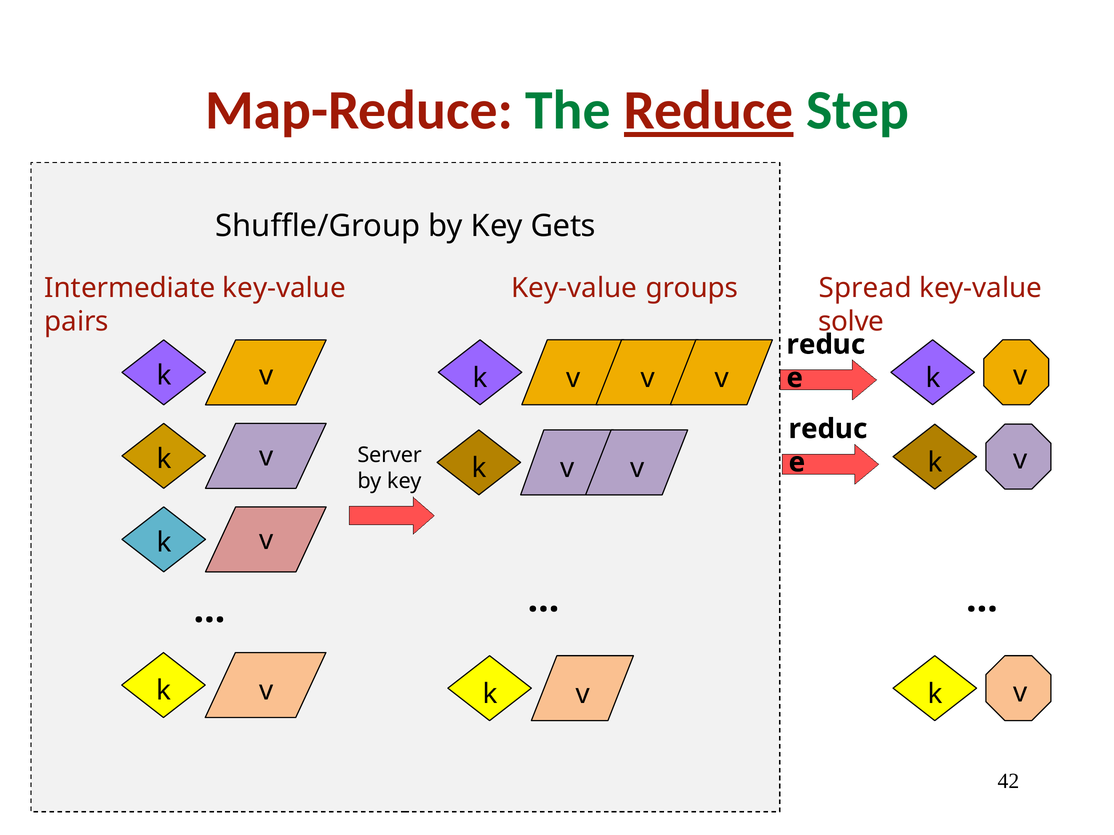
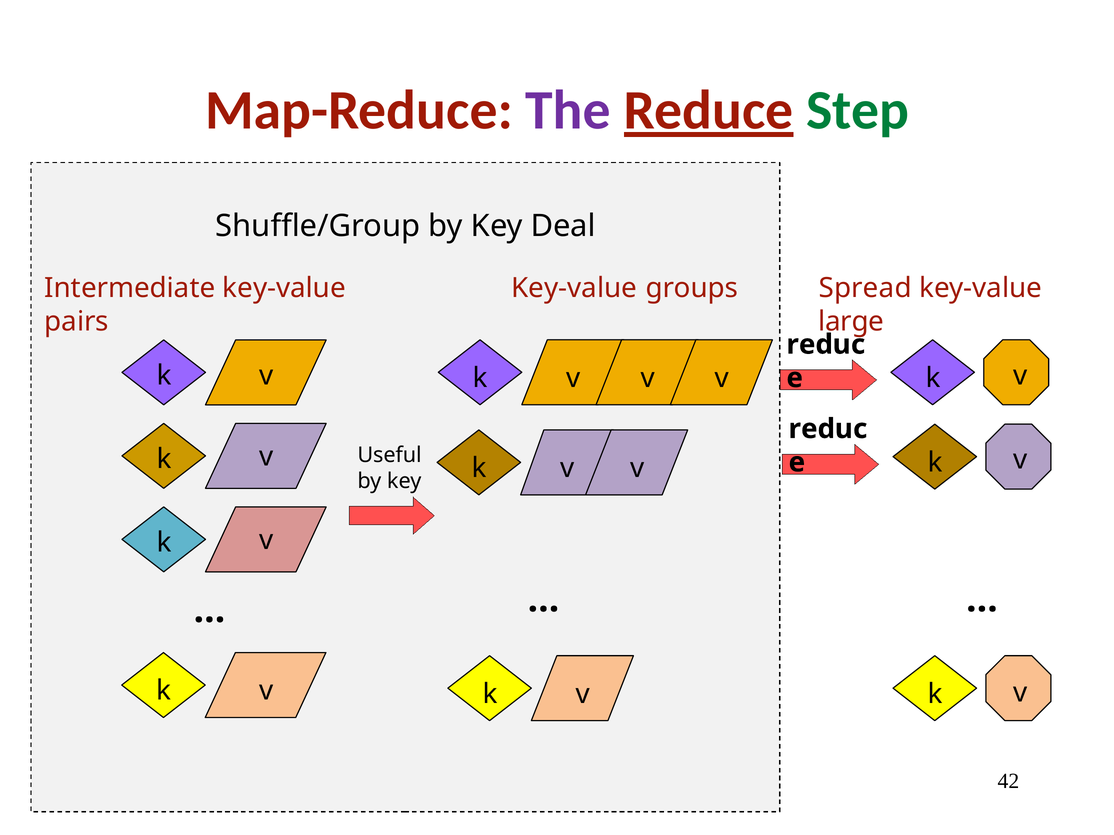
The colour: green -> purple (568, 111)
Gets: Gets -> Deal (563, 226)
solve: solve -> large (851, 322)
Server: Server -> Useful (390, 455)
